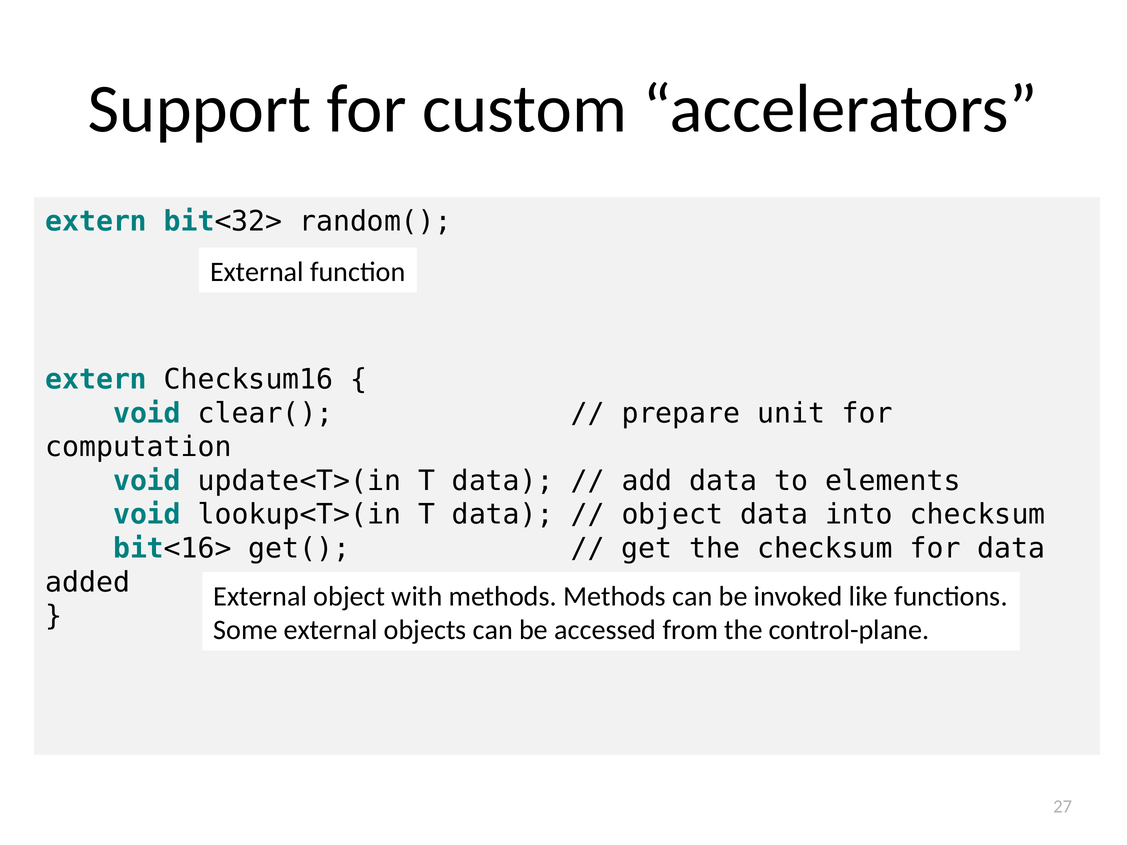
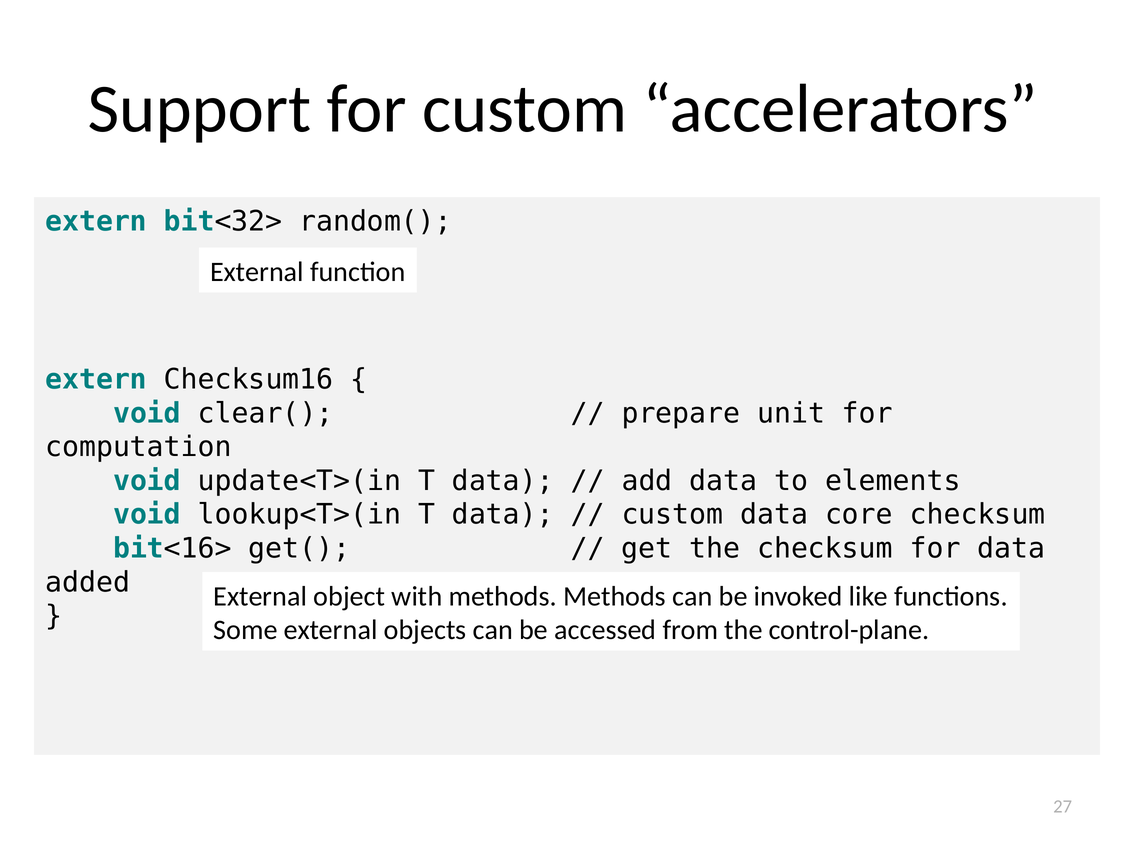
object: object -> custom (672, 515)
into: into -> core (859, 515)
